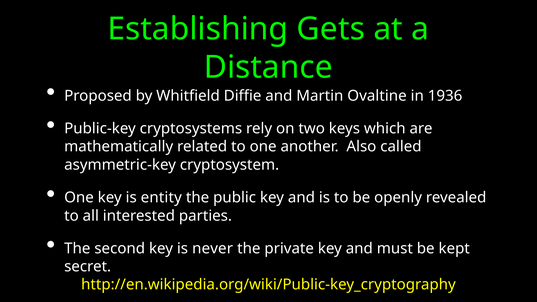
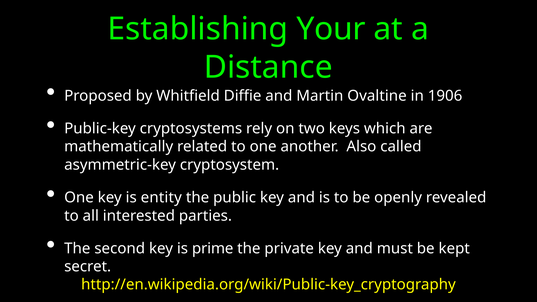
Gets: Gets -> Your (331, 29)
1936: 1936 -> 1906 (445, 96)
never: never -> prime (213, 249)
